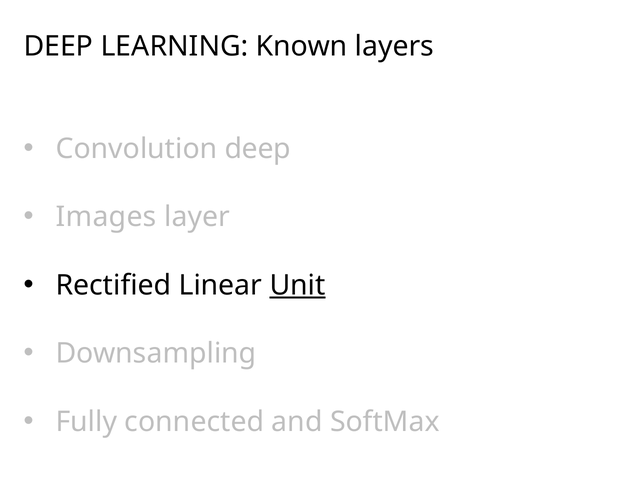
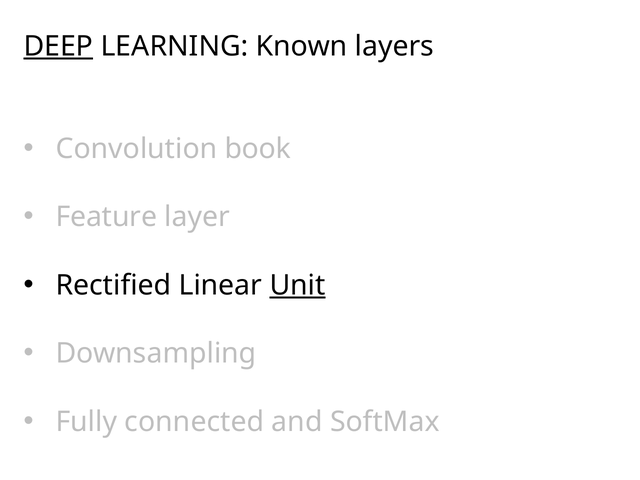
DEEP underline: none -> present (58, 46)
Convolution deep: deep -> book (258, 149)
Images: Images -> Feature (106, 217)
